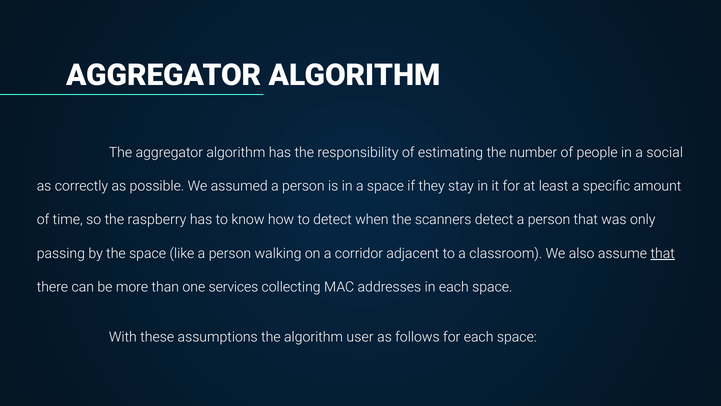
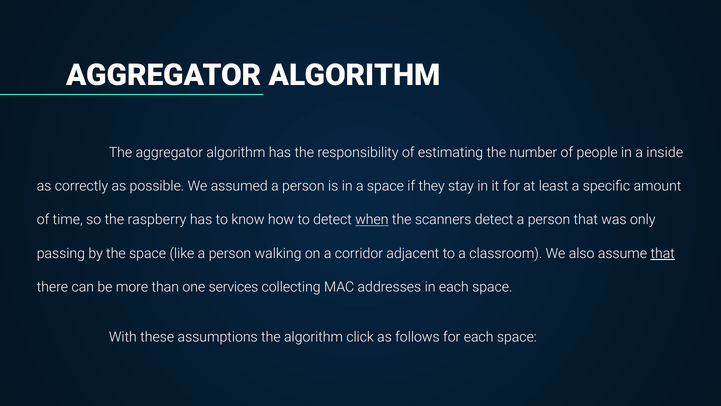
social: social -> inside (665, 152)
when underline: none -> present (372, 220)
user: user -> click (360, 337)
